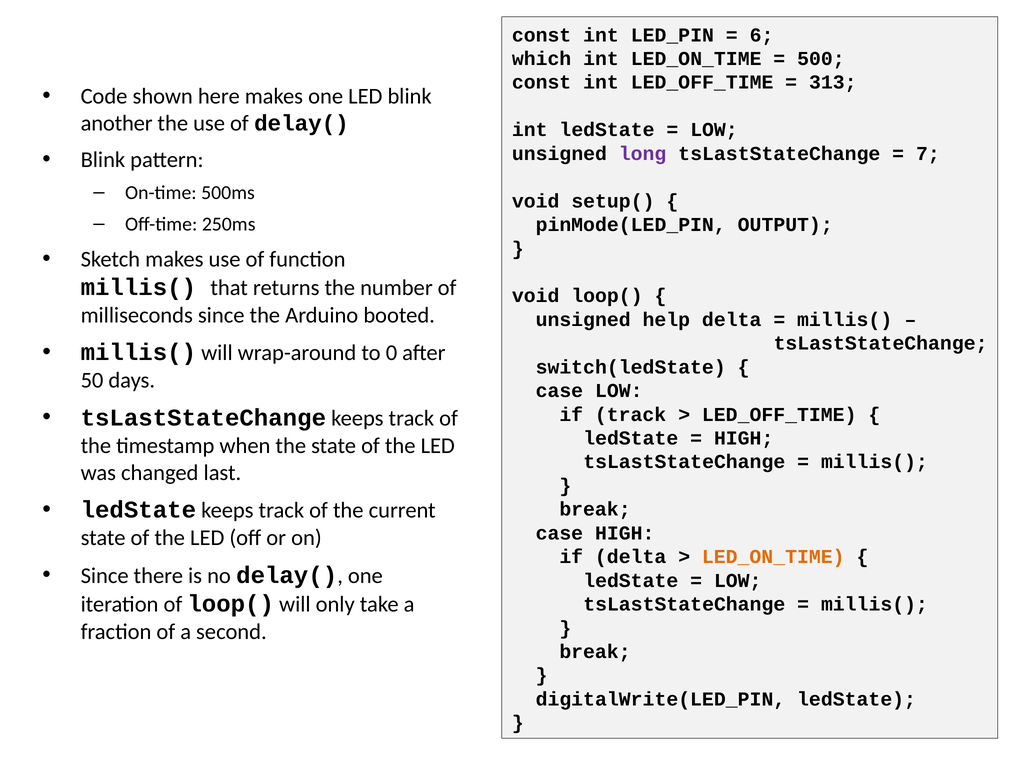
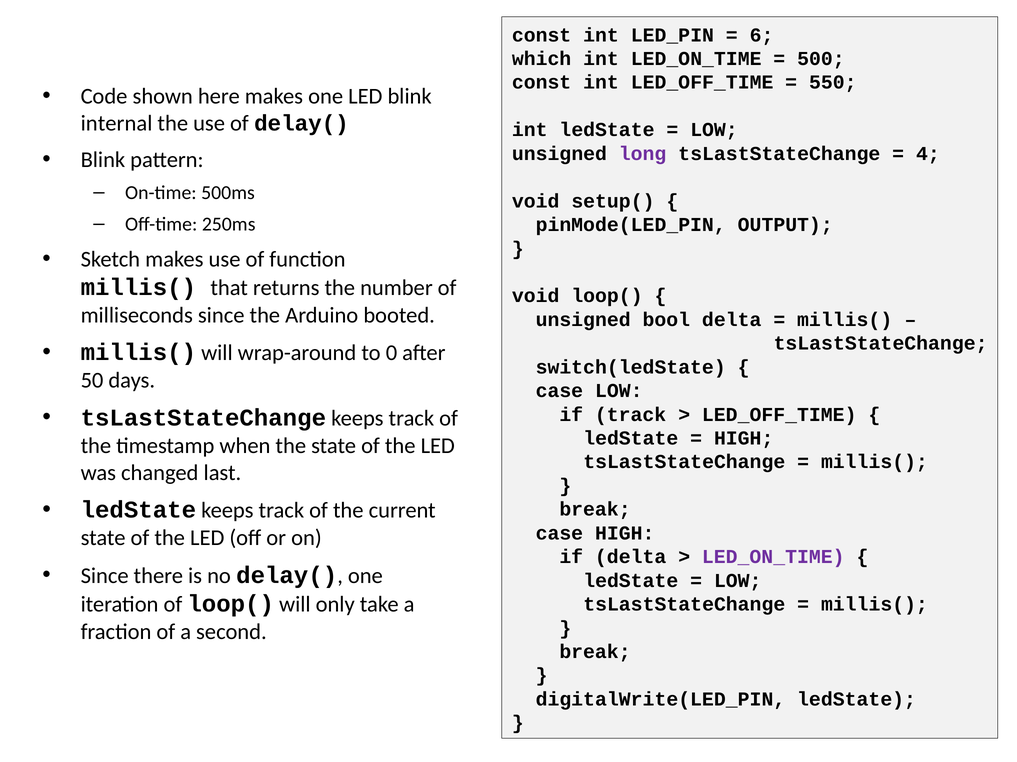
313: 313 -> 550 (833, 83)
another: another -> internal (117, 124)
7: 7 -> 4 (928, 154)
help: help -> bool (666, 320)
LED_ON_TIME colour: orange -> purple (773, 557)
